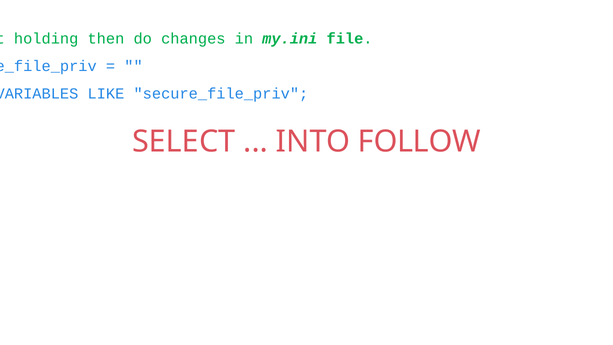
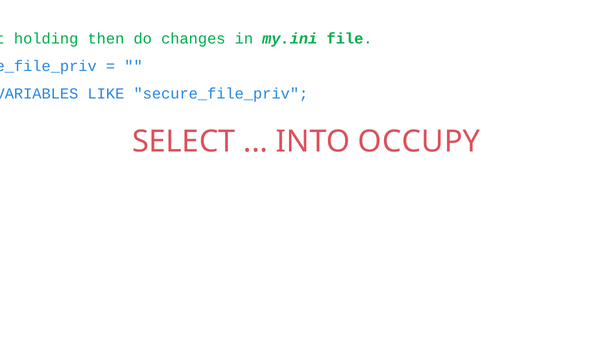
FOLLOW: FOLLOW -> OCCUPY (419, 142)
